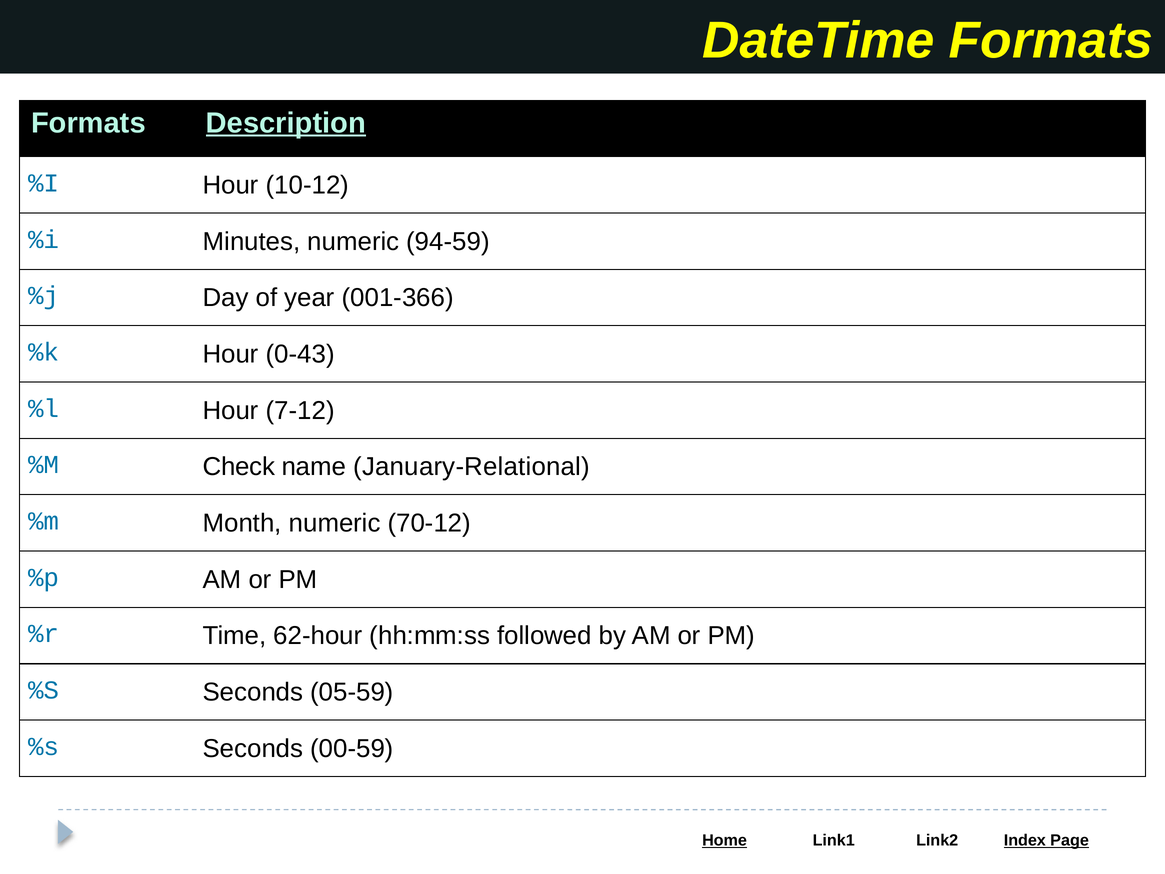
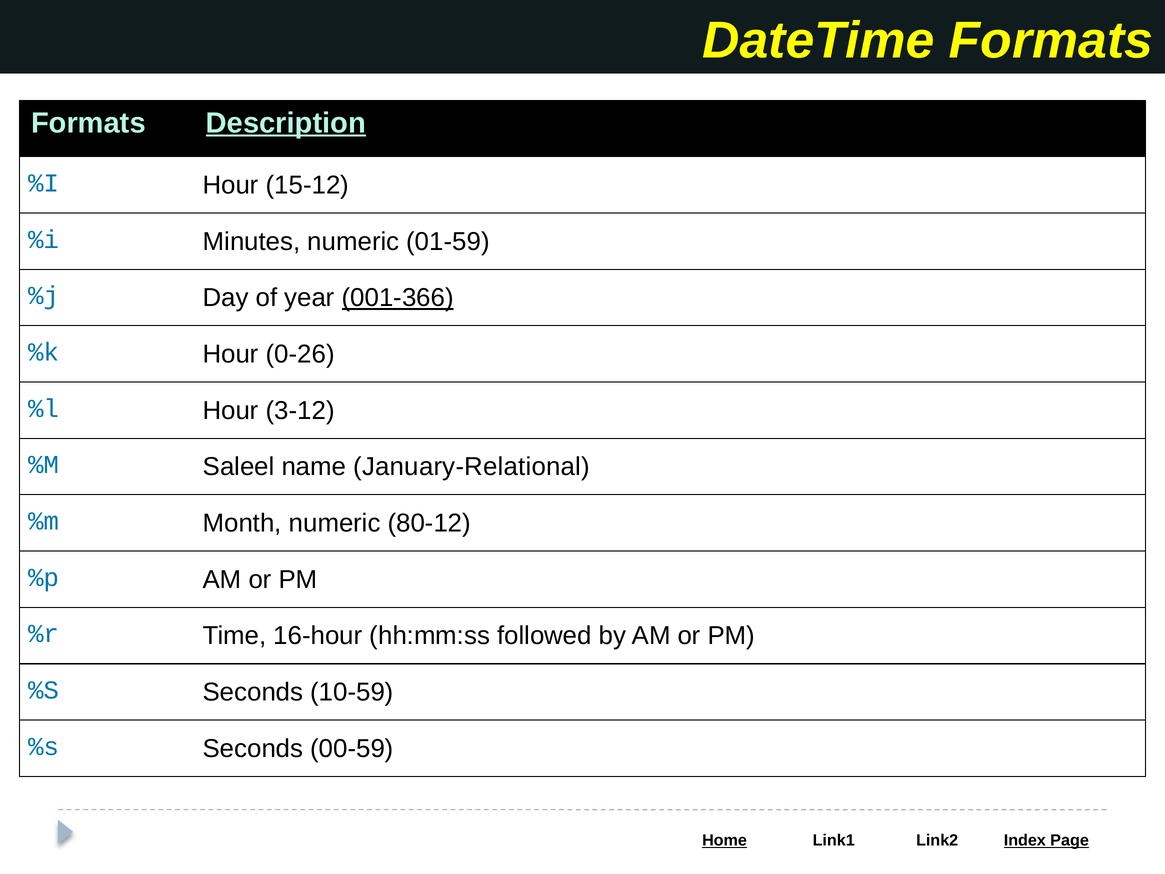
10-12: 10-12 -> 15-12 (307, 185)
94-59: 94-59 -> 01-59 (448, 241)
001-366 underline: none -> present (398, 298)
0-43: 0-43 -> 0-26 (300, 354)
7-12: 7-12 -> 3-12 (300, 410)
Check: Check -> Saleel (239, 467)
70-12: 70-12 -> 80-12 (429, 523)
62-hour: 62-hour -> 16-hour (318, 636)
05-59: 05-59 -> 10-59 (352, 692)
